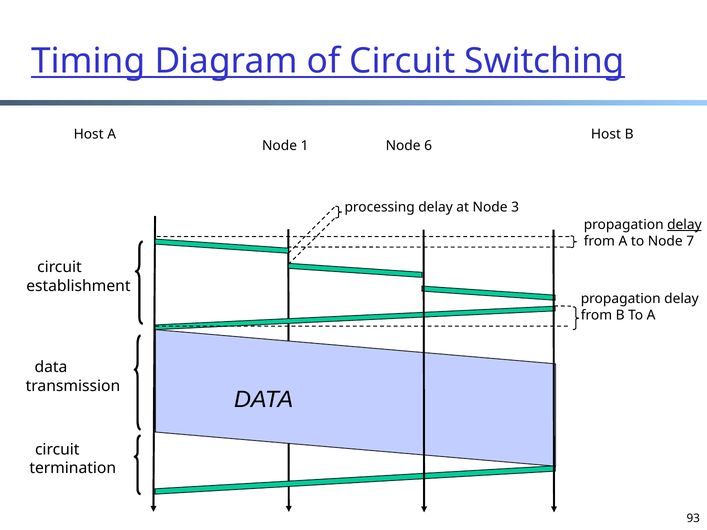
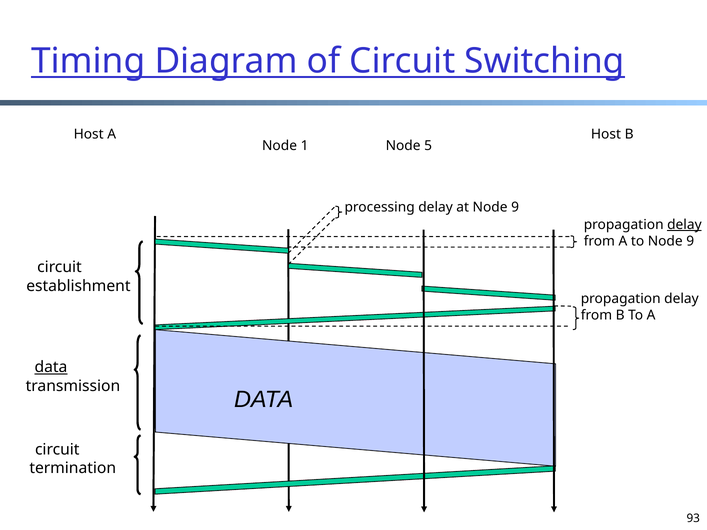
6: 6 -> 5 (428, 146)
at Node 3: 3 -> 9 (515, 207)
to Node 7: 7 -> 9 (690, 241)
data underline: none -> present (51, 367)
